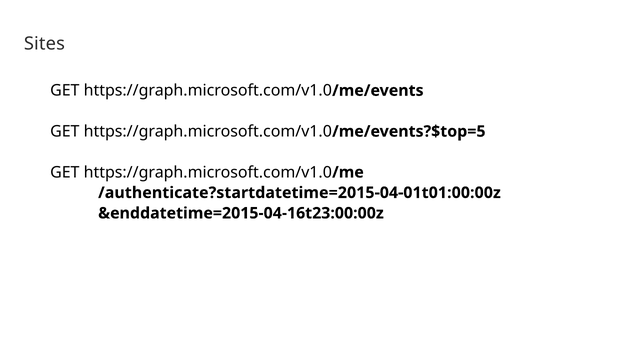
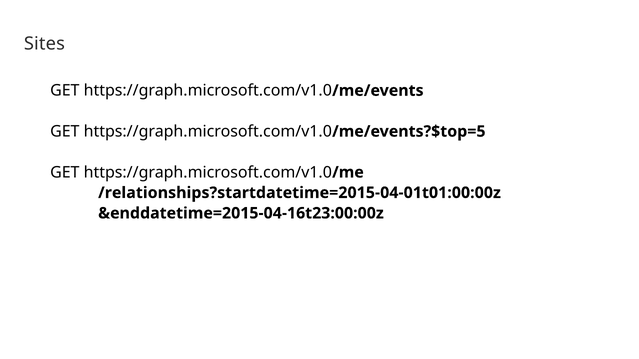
/authenticate?startdatetime=2015-04-01t01:00:00z: /authenticate?startdatetime=2015-04-01t01:00:00z -> /relationships?startdatetime=2015-04-01t01:00:00z (299, 193)
